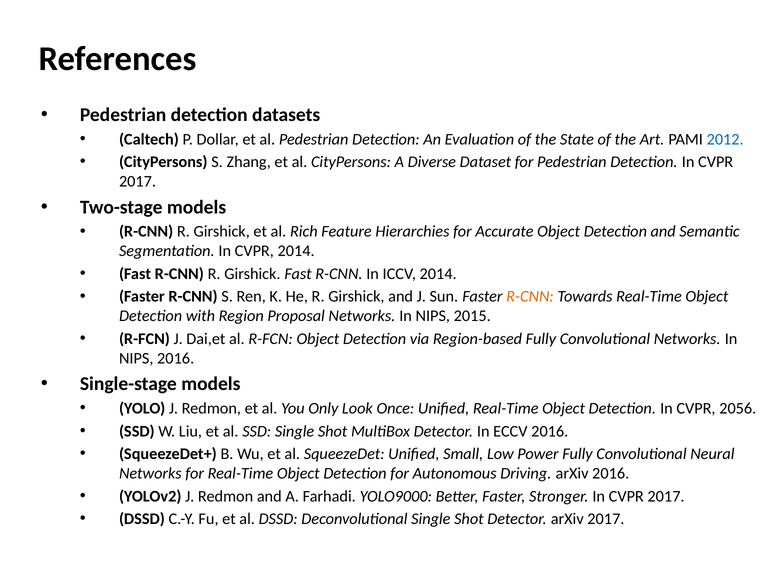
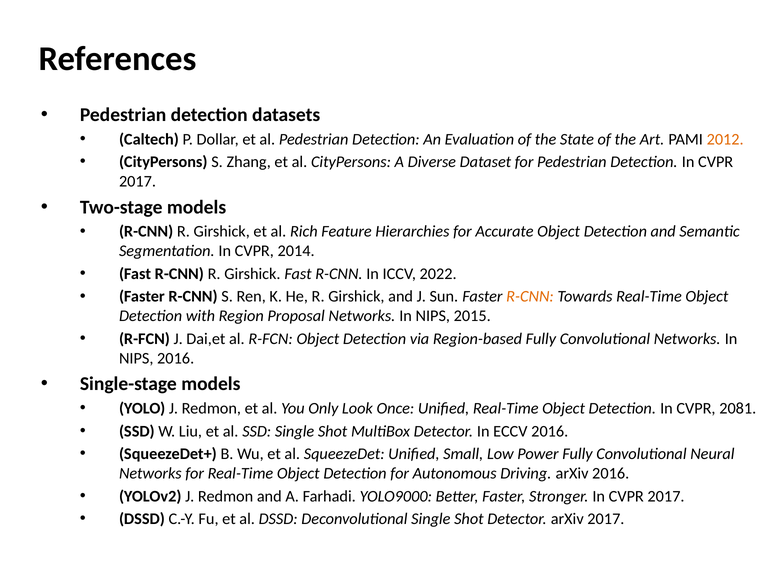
2012 colour: blue -> orange (725, 139)
ICCV 2014: 2014 -> 2022 (438, 274)
2056: 2056 -> 2081 (738, 409)
